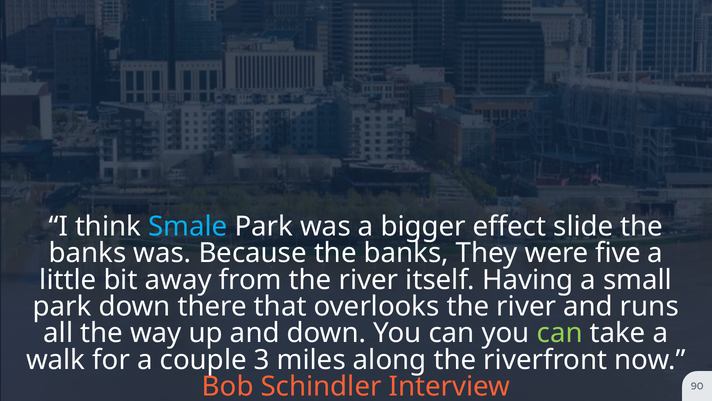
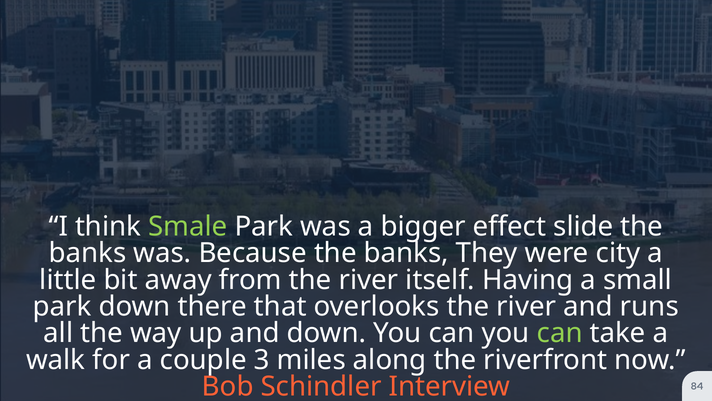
Smale colour: light blue -> light green (188, 226)
five: five -> city (618, 253)
90: 90 -> 84 (697, 386)
